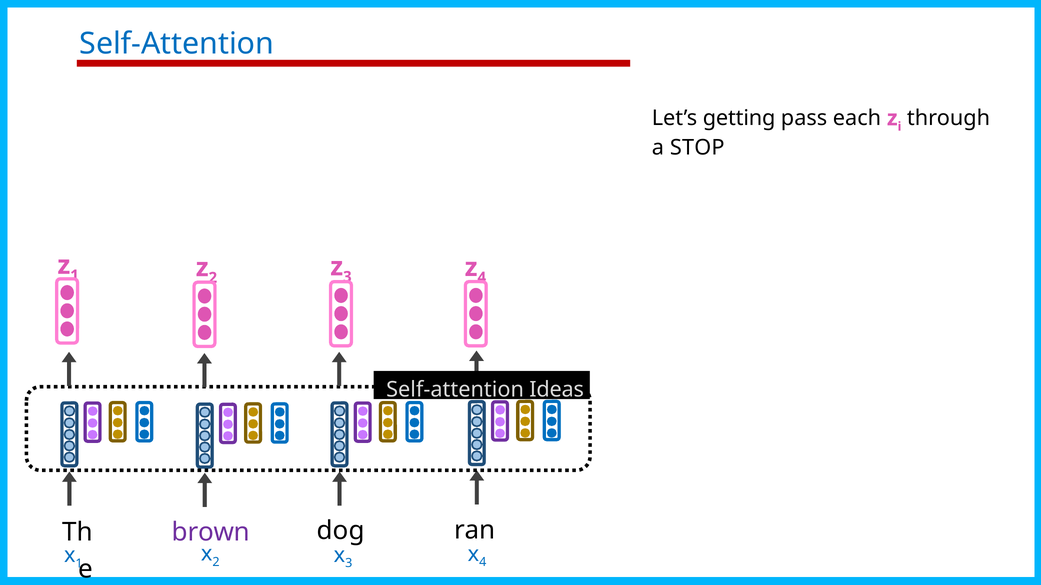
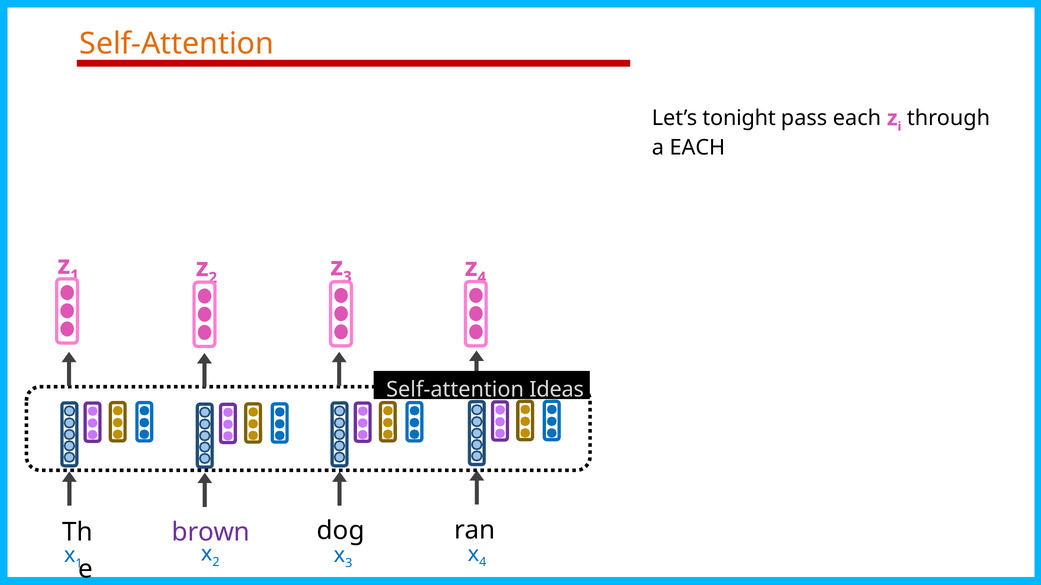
Self-Attention colour: blue -> orange (177, 44)
getting: getting -> tonight (739, 118)
a STOP: STOP -> EACH (697, 148)
